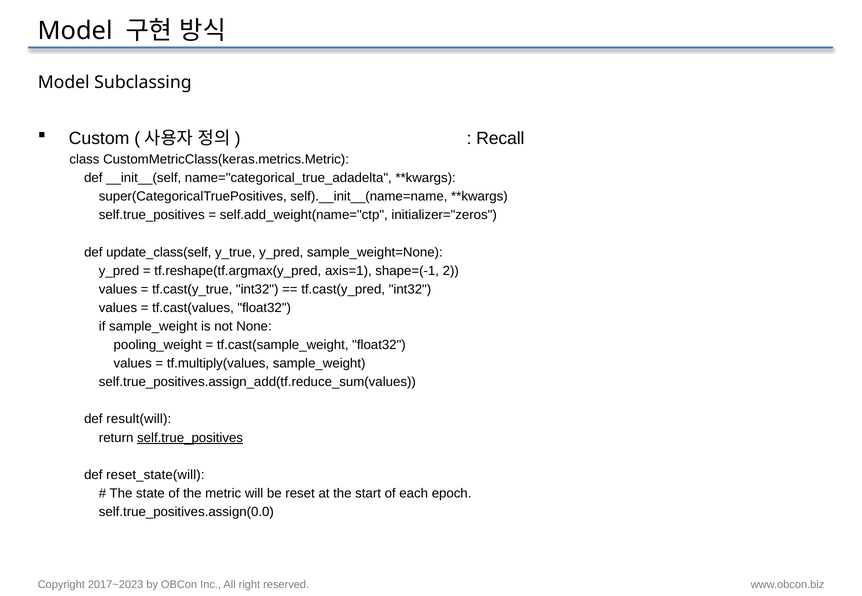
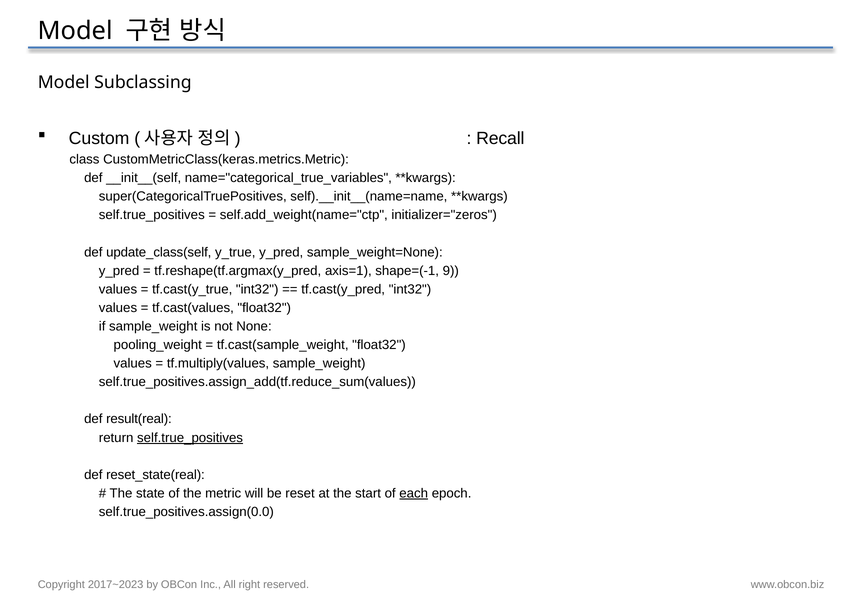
name="categorical_true_adadelta: name="categorical_true_adadelta -> name="categorical_true_variables (288, 178)
2: 2 -> 9 (451, 271)
result(will: result(will -> result(real (139, 420)
reset_state(will: reset_state(will -> reset_state(real (155, 475)
each underline: none -> present (414, 494)
